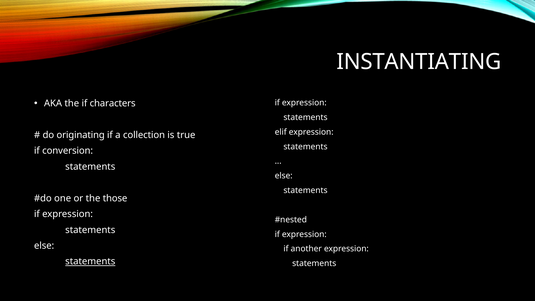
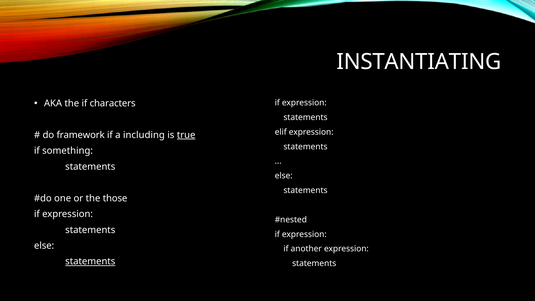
originating: originating -> framework (81, 135)
collection: collection -> including (144, 135)
true underline: none -> present (186, 135)
conversion: conversion -> something (68, 151)
